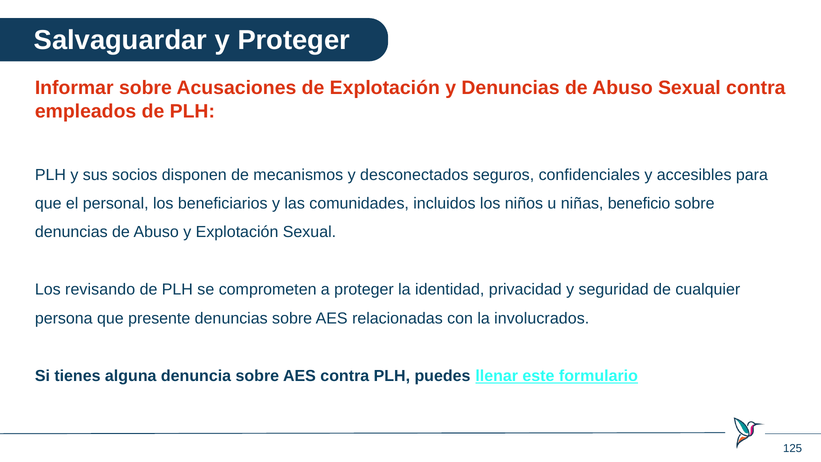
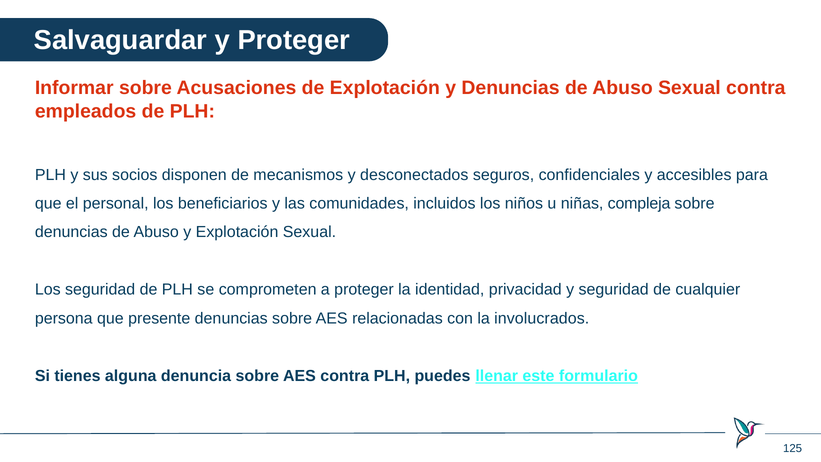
beneficio: beneficio -> compleja (639, 203)
Los revisando: revisando -> seguridad (100, 290)
